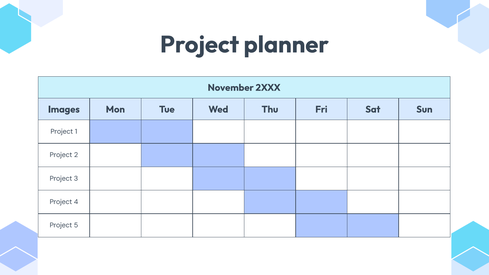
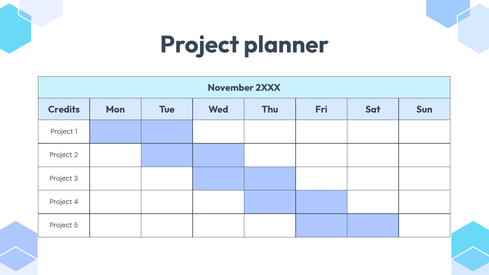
Images: Images -> Credits (64, 109)
